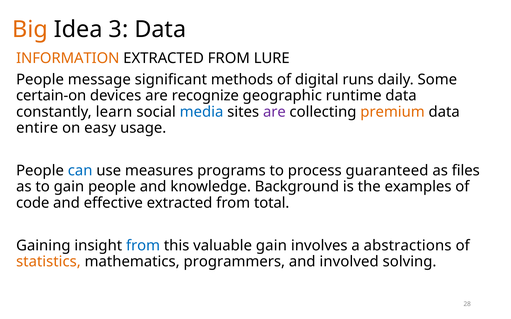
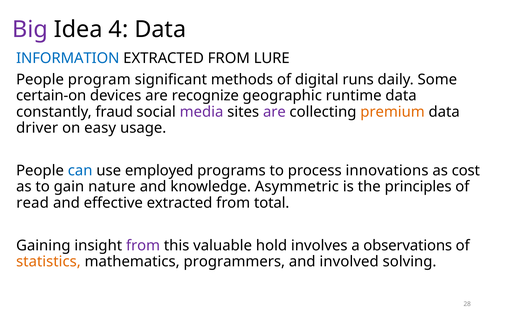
Big colour: orange -> purple (30, 30)
3: 3 -> 4 (118, 30)
INFORMATION colour: orange -> blue (68, 58)
message: message -> program (99, 80)
learn: learn -> fraud (114, 112)
media colour: blue -> purple (202, 112)
entire: entire -> driver (37, 128)
measures: measures -> employed (159, 171)
guaranteed: guaranteed -> innovations (387, 171)
files: files -> cost (466, 171)
gain people: people -> nature (112, 187)
Background: Background -> Asymmetric (297, 187)
examples: examples -> principles (418, 187)
code: code -> read (33, 203)
from colour: blue -> purple (143, 246)
valuable gain: gain -> hold (271, 246)
abstractions: abstractions -> observations (408, 246)
